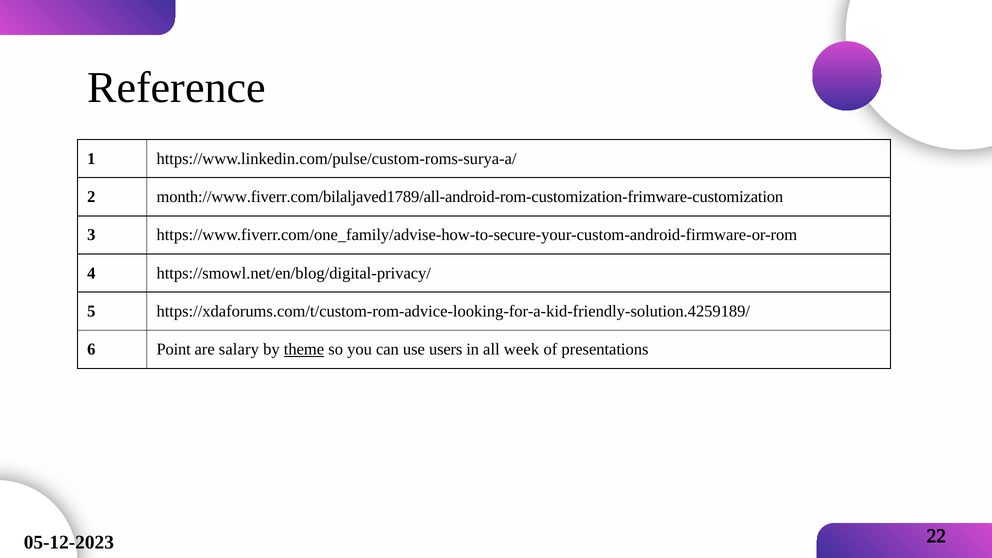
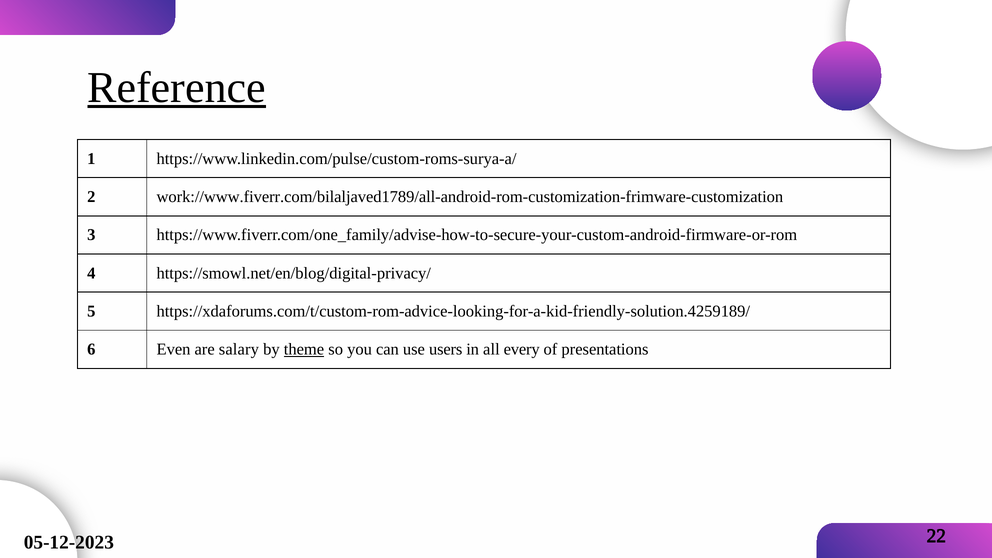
Reference underline: none -> present (177, 88)
month://www.fiverr.com/bilaljaved1789/all-android-rom-customization-frimware-customization: month://www.fiverr.com/bilaljaved1789/all-android-rom-customization-frimware-customization -> work://www.fiverr.com/bilaljaved1789/all-android-rom-customization-frimware-customization (470, 197)
Point: Point -> Even (174, 349)
week: week -> every (522, 349)
